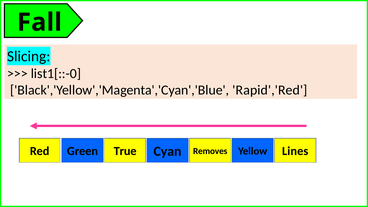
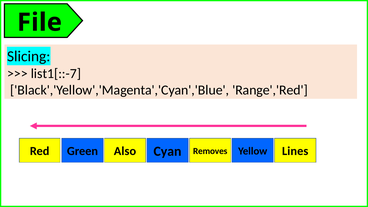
Fall: Fall -> File (39, 22)
list1[::-0: list1[::-0 -> list1[::-7 (56, 74)
Rapid','Red: Rapid','Red -> Range','Red (270, 90)
True: True -> Also (125, 151)
